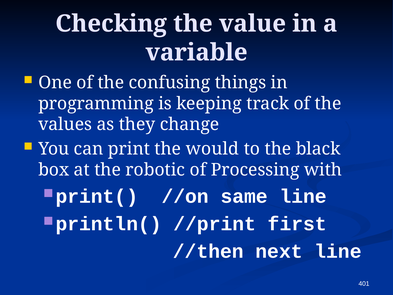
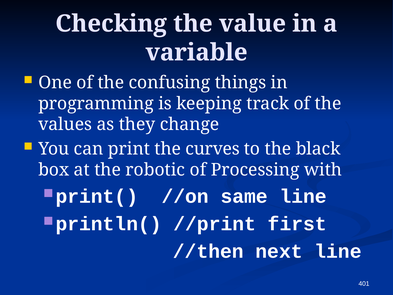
would: would -> curves (213, 149)
